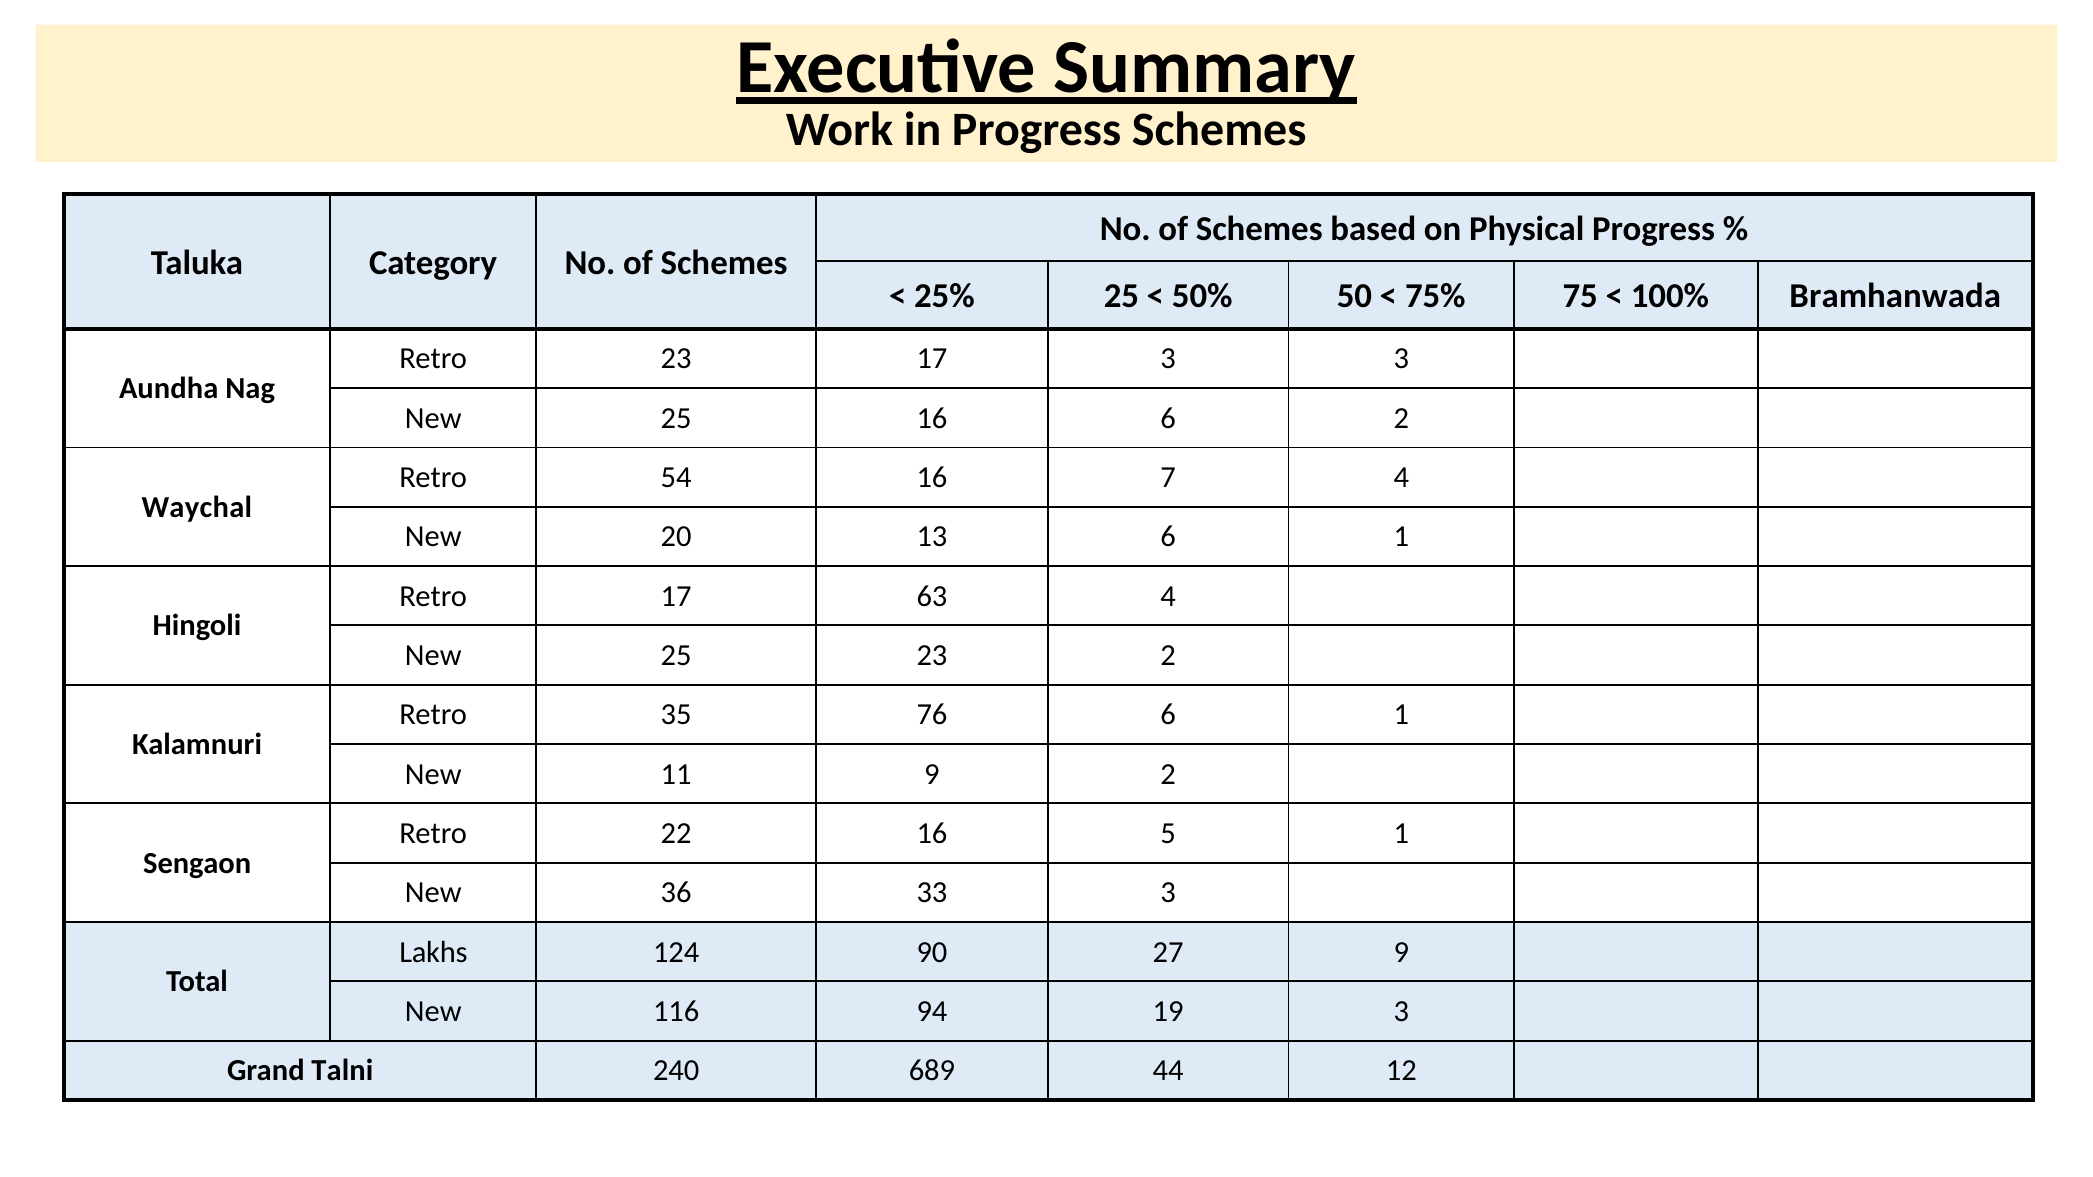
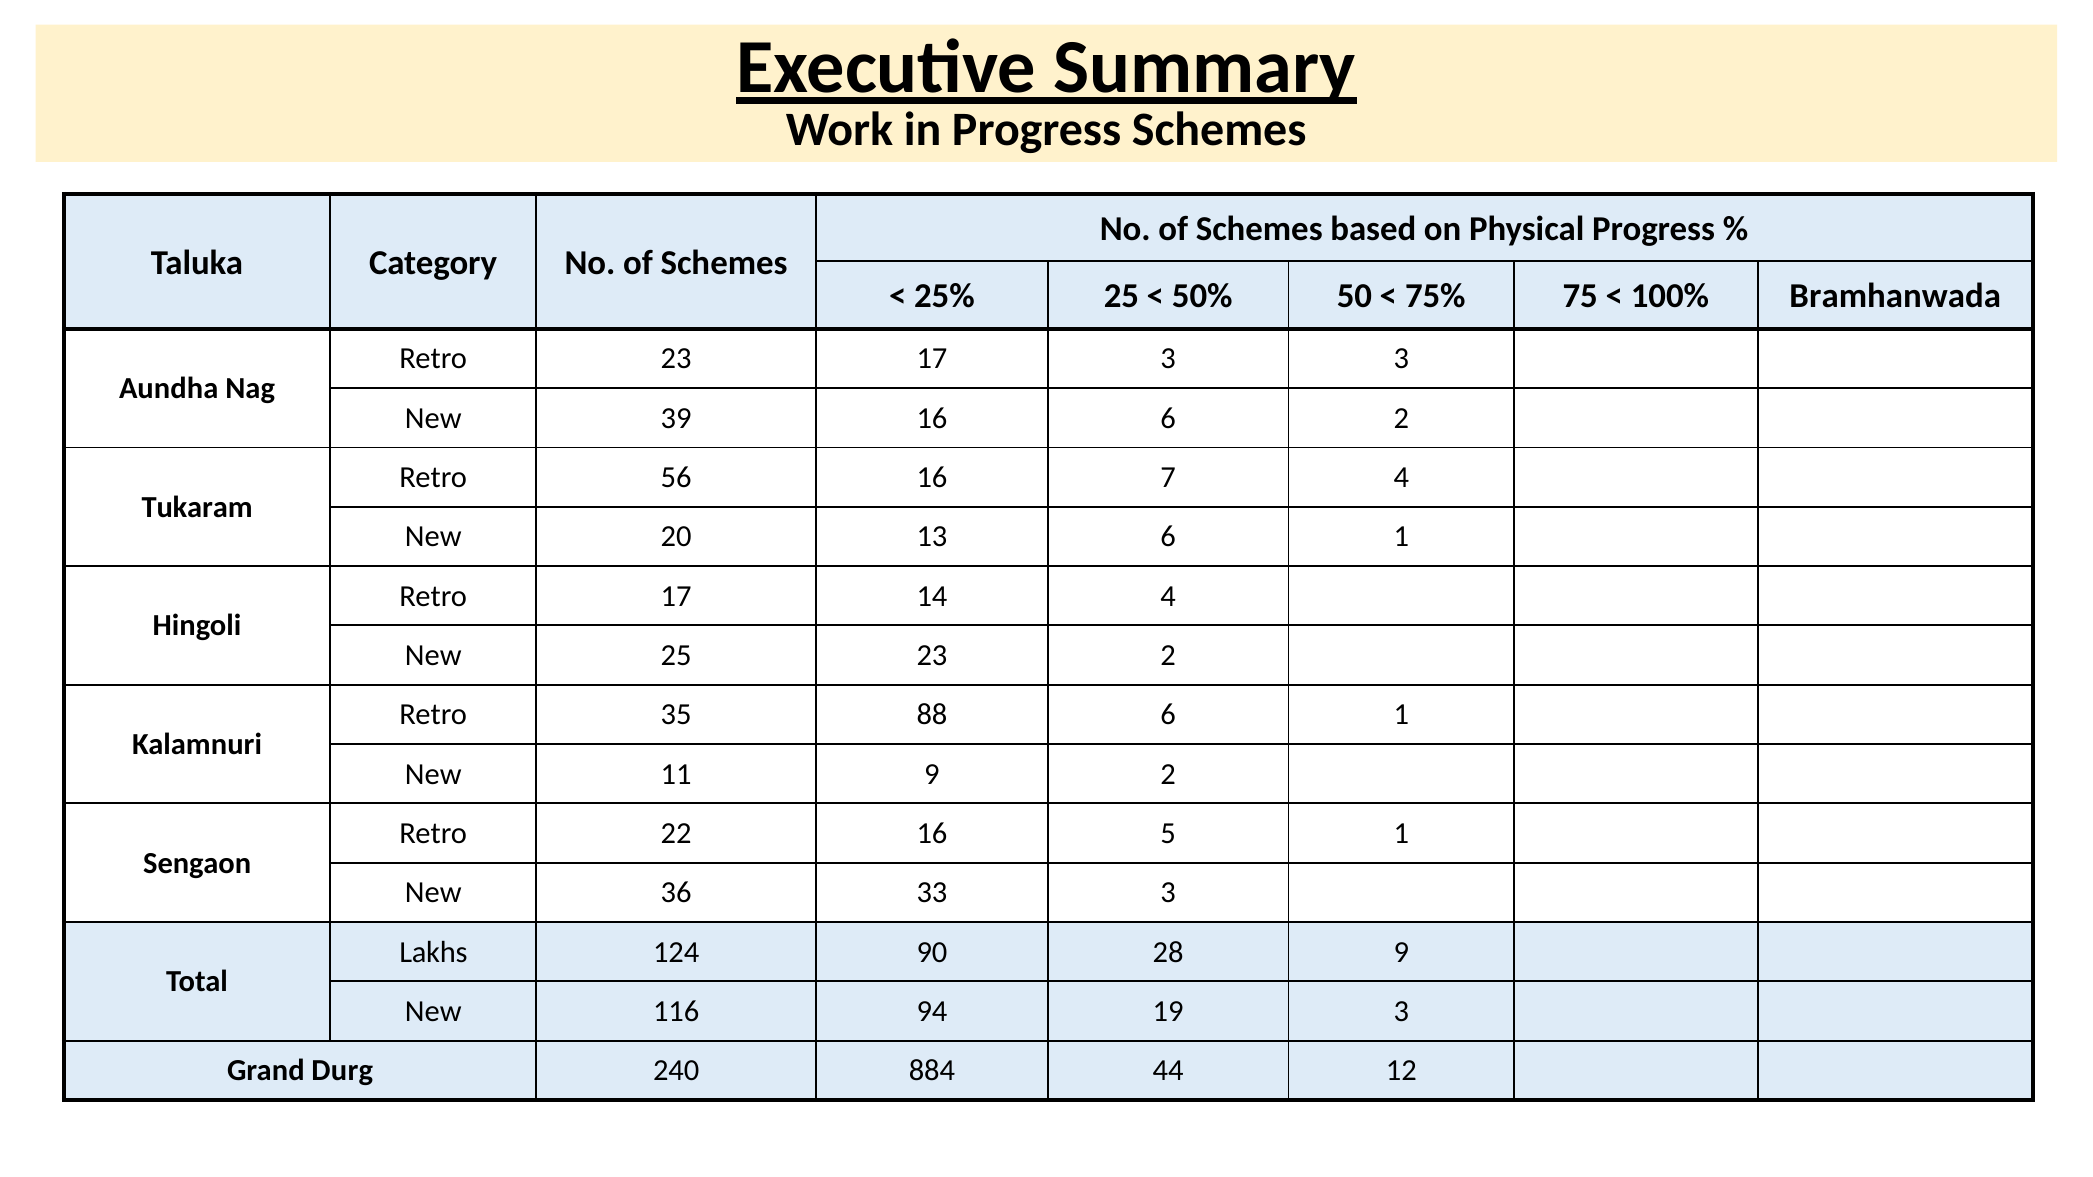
25: 25 -> 39 (676, 418)
54: 54 -> 56 (676, 478)
Waychal: Waychal -> Tukaram (197, 507)
63: 63 -> 14 (932, 596)
76: 76 -> 88 (932, 715)
27: 27 -> 28 (1168, 952)
Talni: Talni -> Durg (342, 1071)
689: 689 -> 884 (932, 1071)
